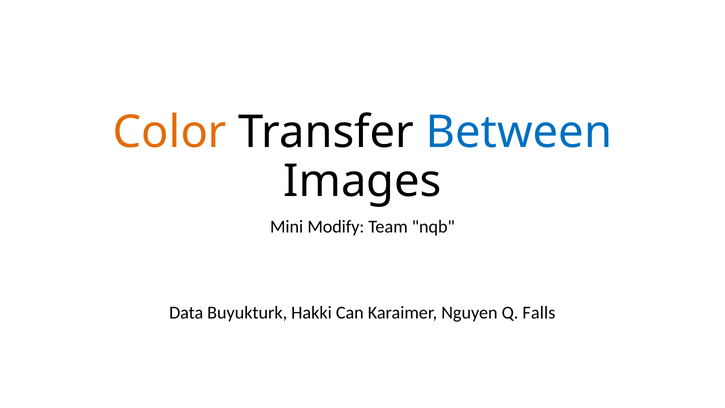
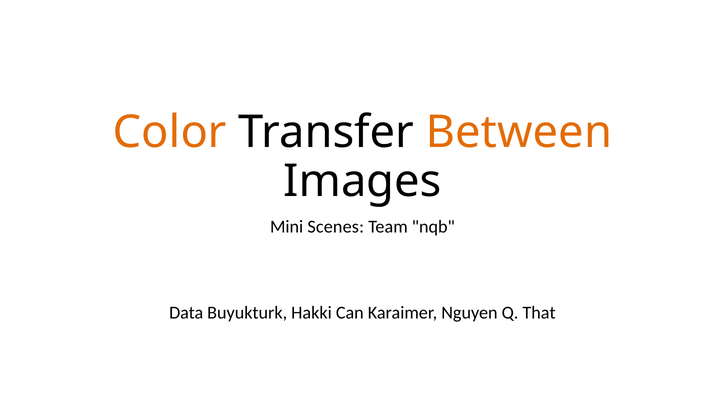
Between colour: blue -> orange (519, 132)
Modify: Modify -> Scenes (336, 227)
Falls: Falls -> That (539, 313)
